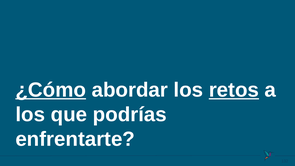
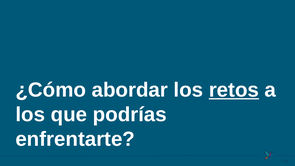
¿Cómo underline: present -> none (51, 90)
